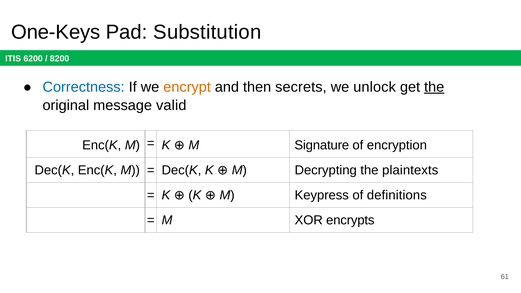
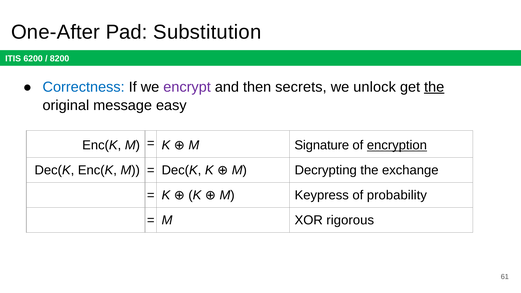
One-Keys: One-Keys -> One-After (56, 32)
encrypt colour: orange -> purple (187, 87)
valid: valid -> easy (171, 106)
encryption underline: none -> present (397, 145)
plaintexts: plaintexts -> exchange (410, 170)
definitions: definitions -> probability (397, 195)
encrypts: encrypts -> rigorous (350, 220)
